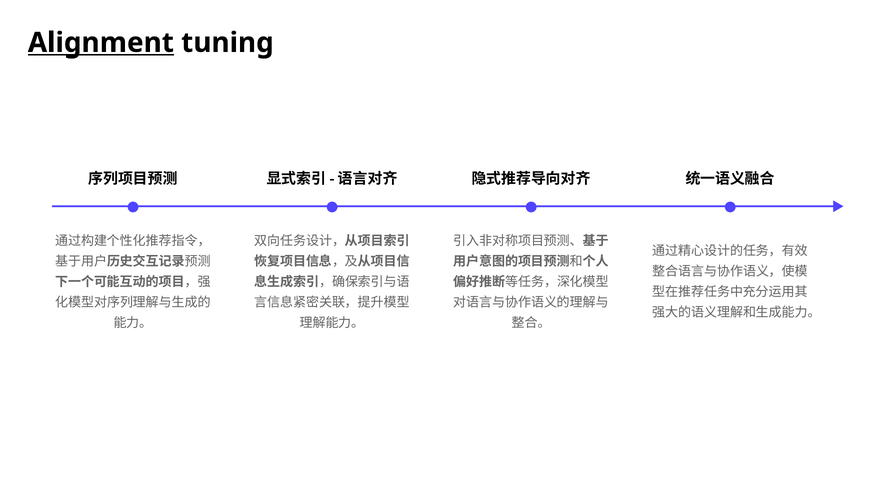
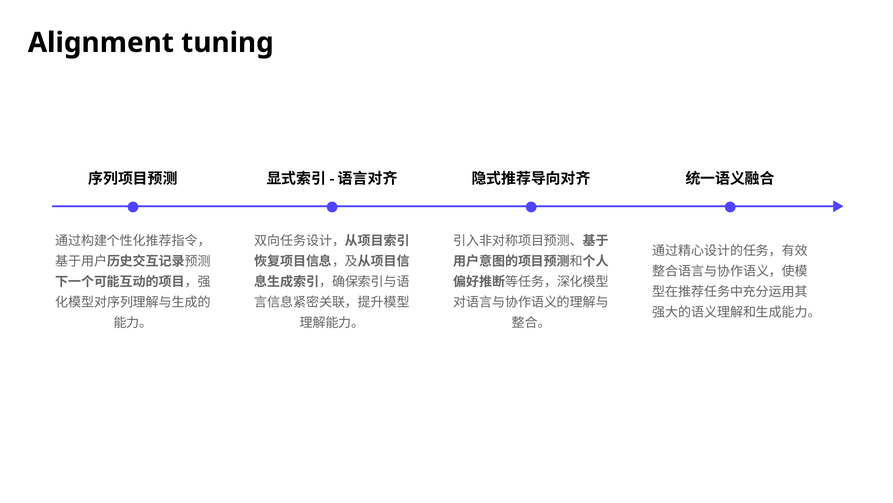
Alignment underline: present -> none (101, 43)
